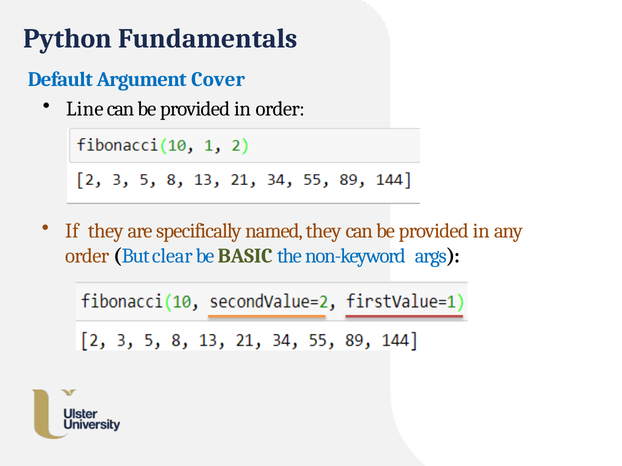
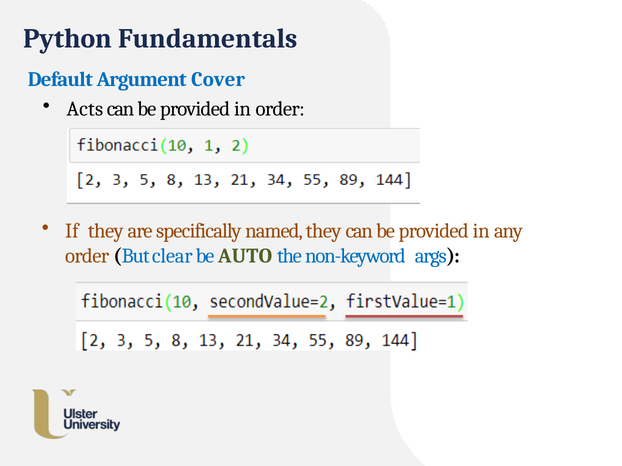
Line: Line -> Acts (85, 109)
BASIC: BASIC -> AUTO (245, 256)
